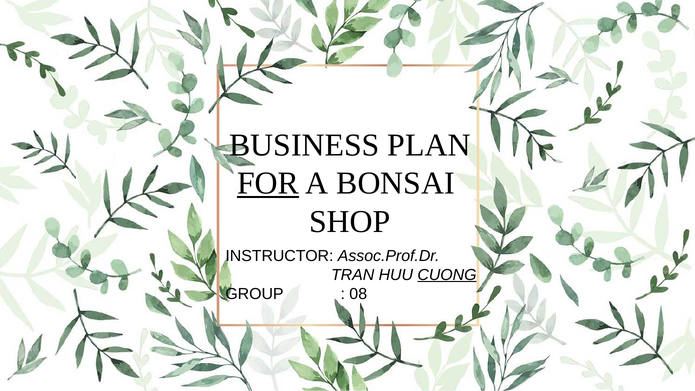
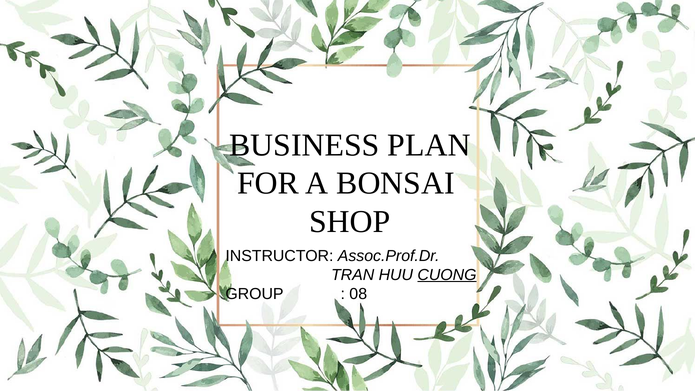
FOR underline: present -> none (268, 183)
